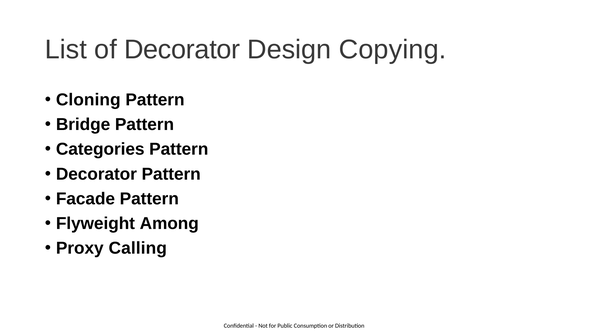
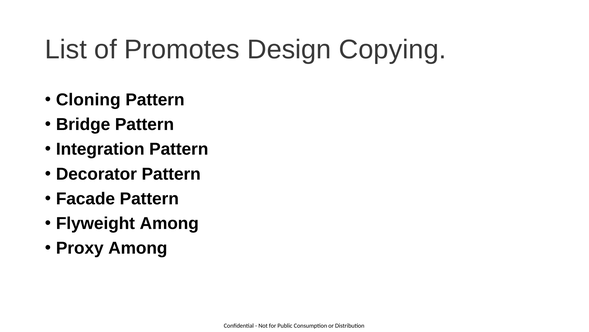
of Decorator: Decorator -> Promotes (182, 49)
Categories: Categories -> Integration (100, 149)
Proxy Calling: Calling -> Among (138, 248)
